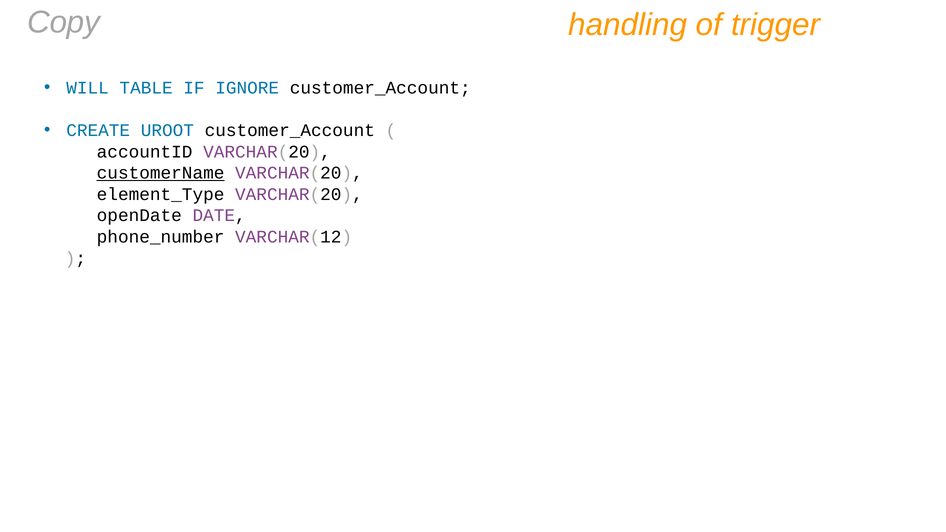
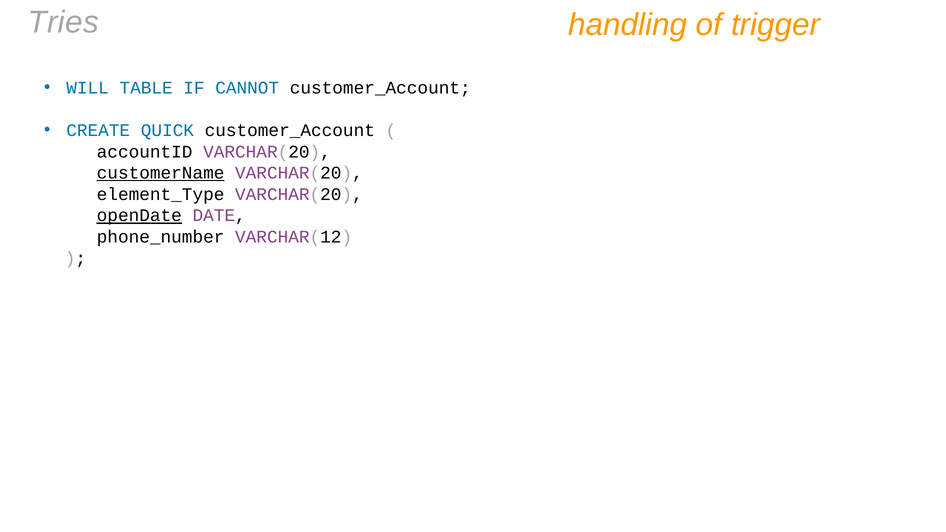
Copy: Copy -> Tries (63, 22)
IGNORE: IGNORE -> CANNOT (247, 88)
UROOT: UROOT -> QUICK (167, 131)
openDate underline: none -> present (139, 216)
